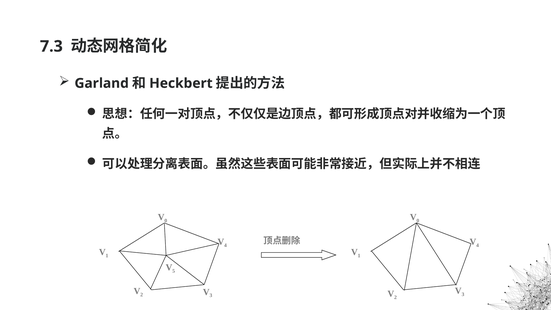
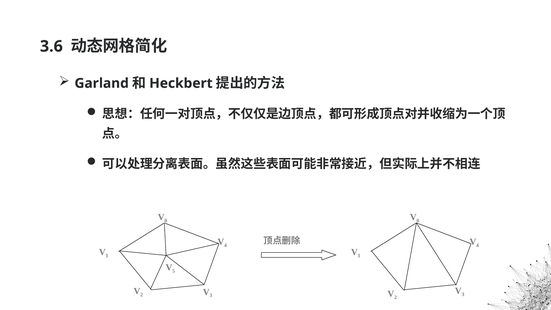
7.3: 7.3 -> 3.6 (51, 46)
